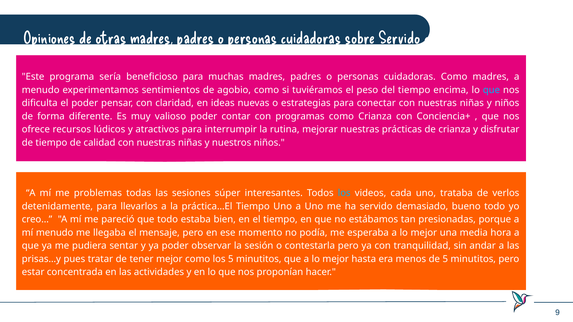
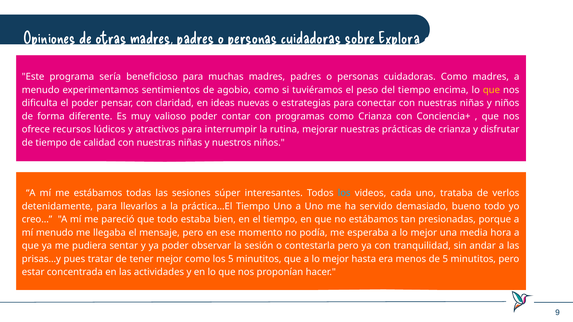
sobre Servido: Servido -> Explora (399, 38)
que colour: light blue -> yellow (491, 90)
me problemas: problemas -> estábamos (98, 193)
